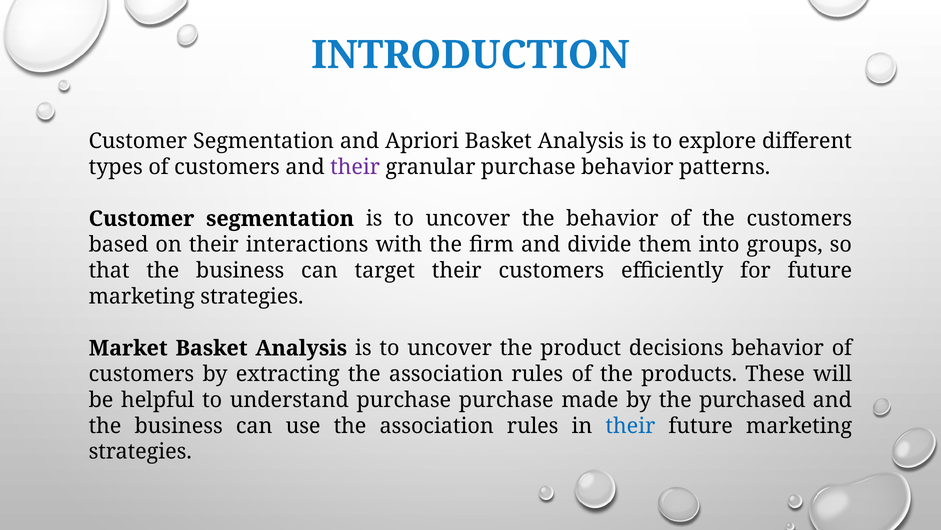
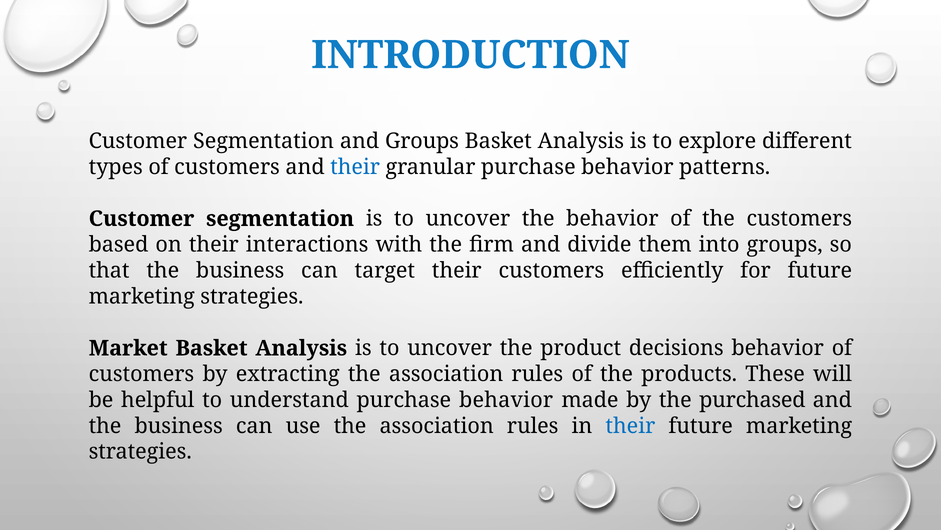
and Apriori: Apriori -> Groups (422, 141)
their colour: purple -> blue (355, 167)
understand purchase purchase: purchase -> behavior (506, 400)
